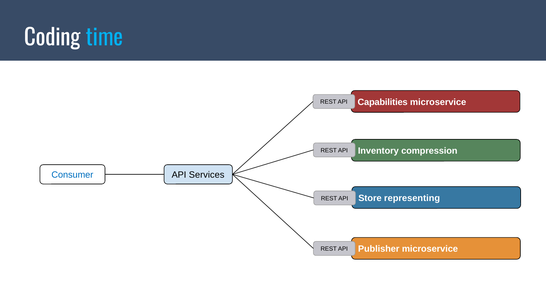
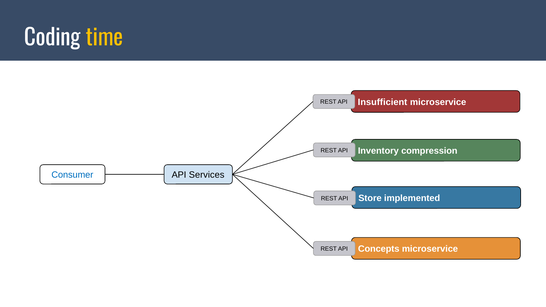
time colour: light blue -> yellow (104, 38)
Capabilities: Capabilities -> Insufficient (383, 102)
representing: representing -> implemented (412, 198)
Publisher: Publisher -> Concepts (379, 249)
